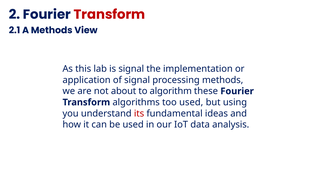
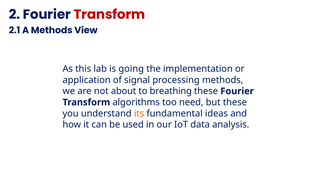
is signal: signal -> going (131, 69)
algorithm: algorithm -> breathing (171, 91)
too used: used -> need (191, 102)
but using: using -> these (235, 102)
its colour: red -> orange (139, 113)
